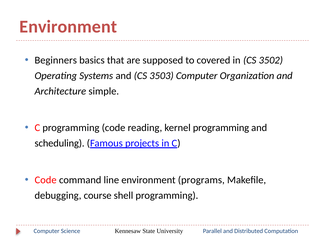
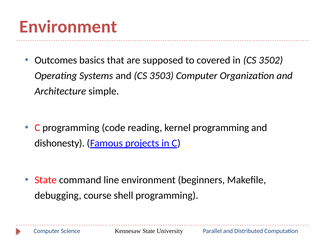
Beginners: Beginners -> Outcomes (56, 60)
scheduling: scheduling -> dishonesty (60, 144)
Code: Code -> State (46, 181)
programs: programs -> beginners (201, 181)
